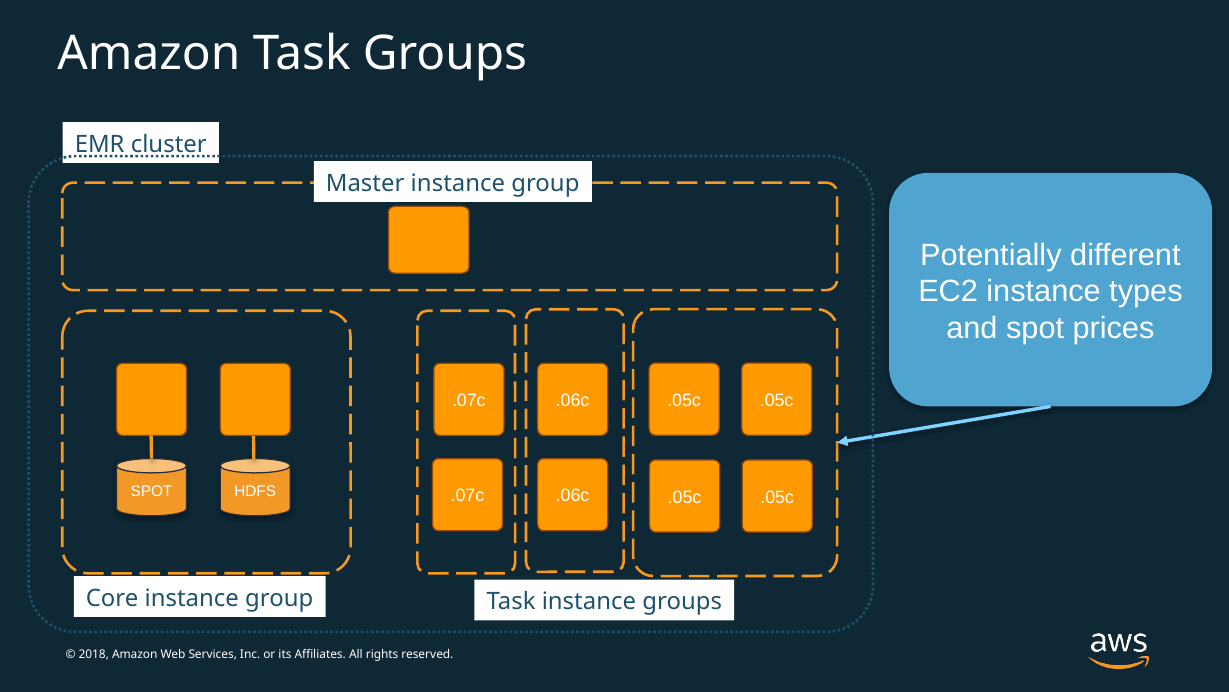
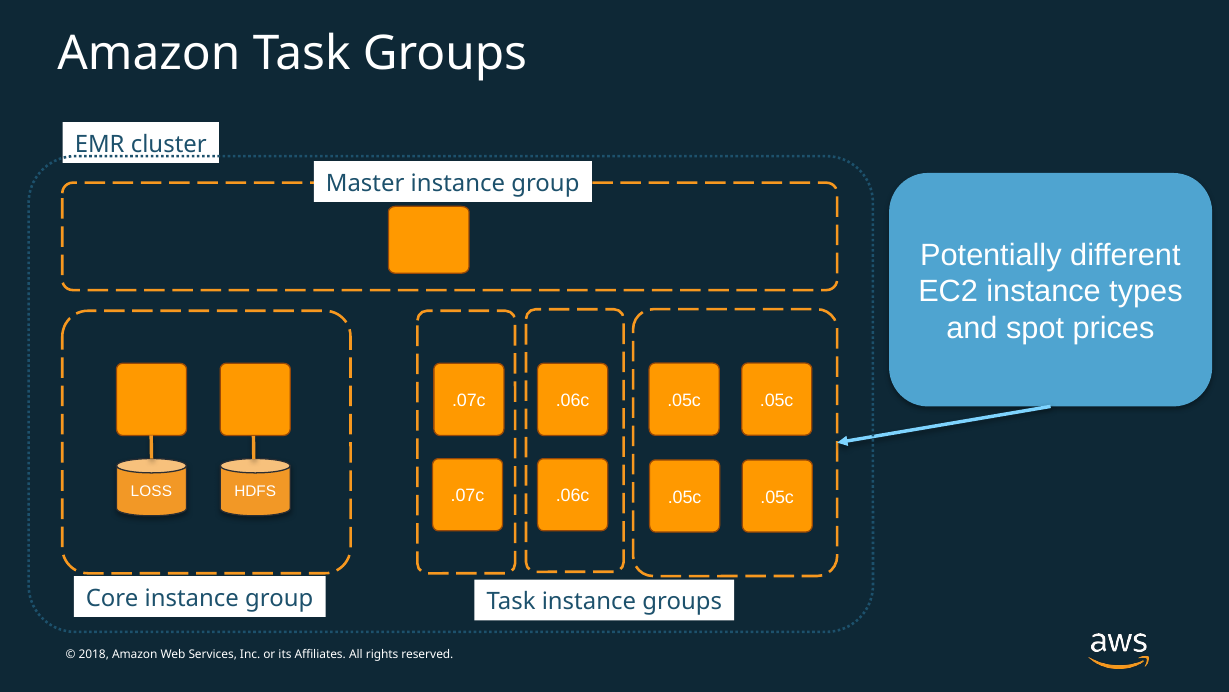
SPOT: SPOT -> LOSS (151, 491)
